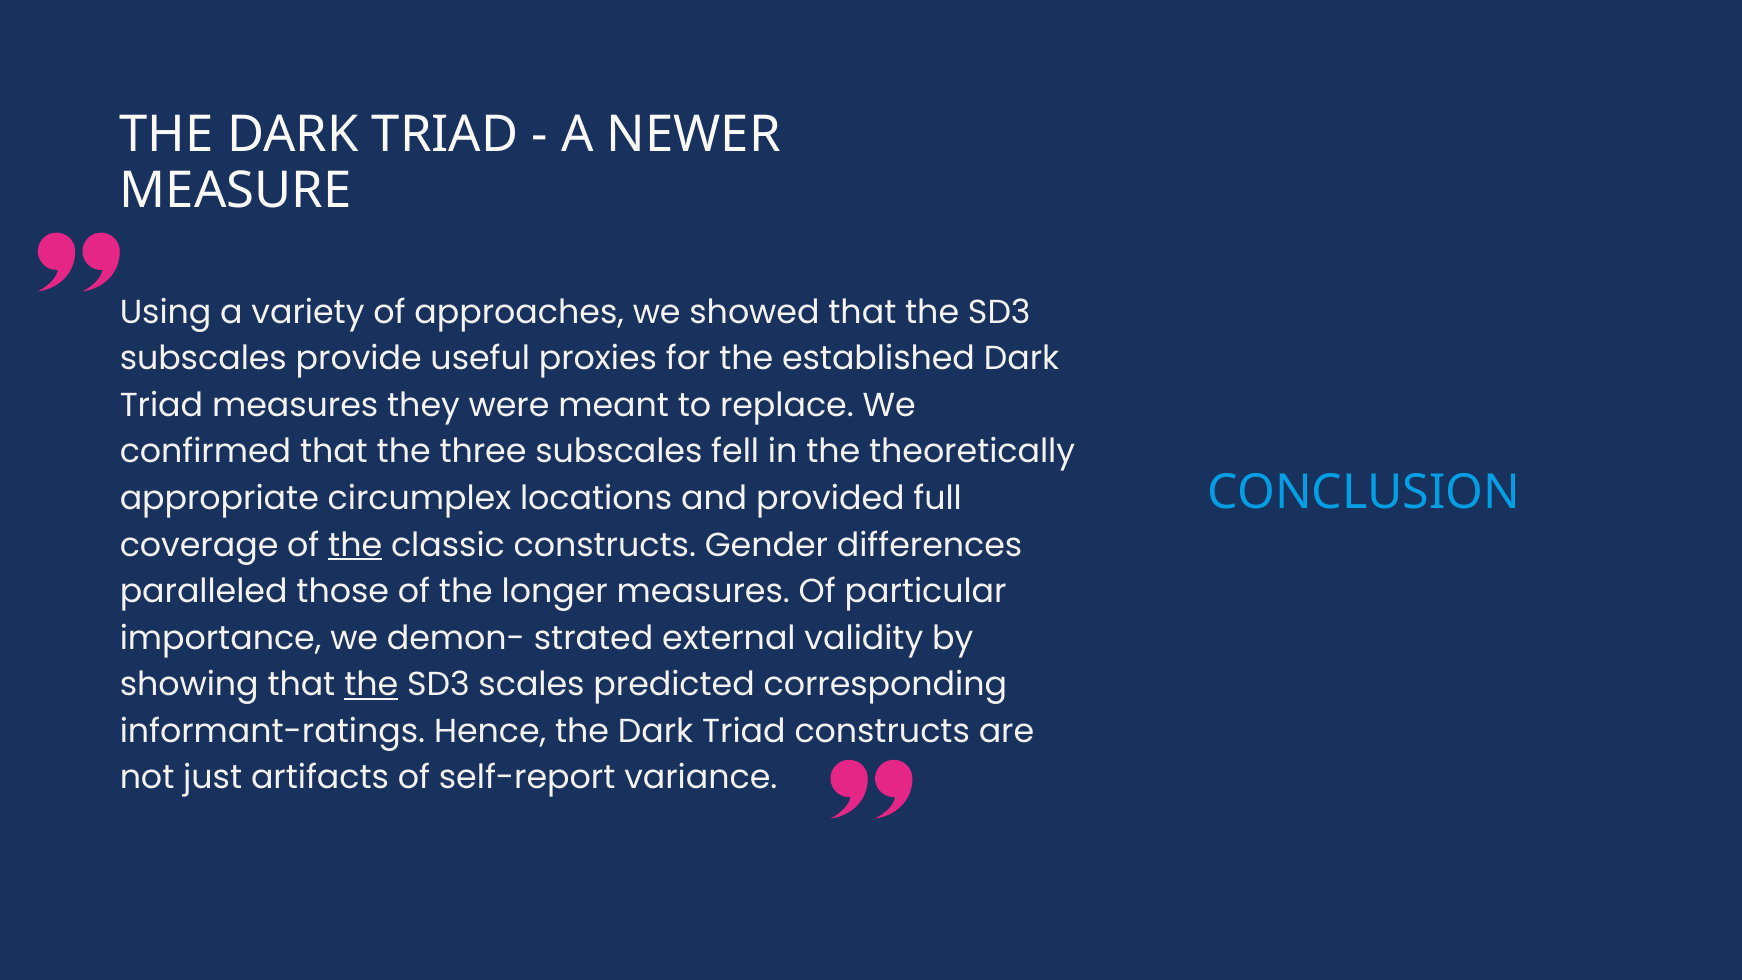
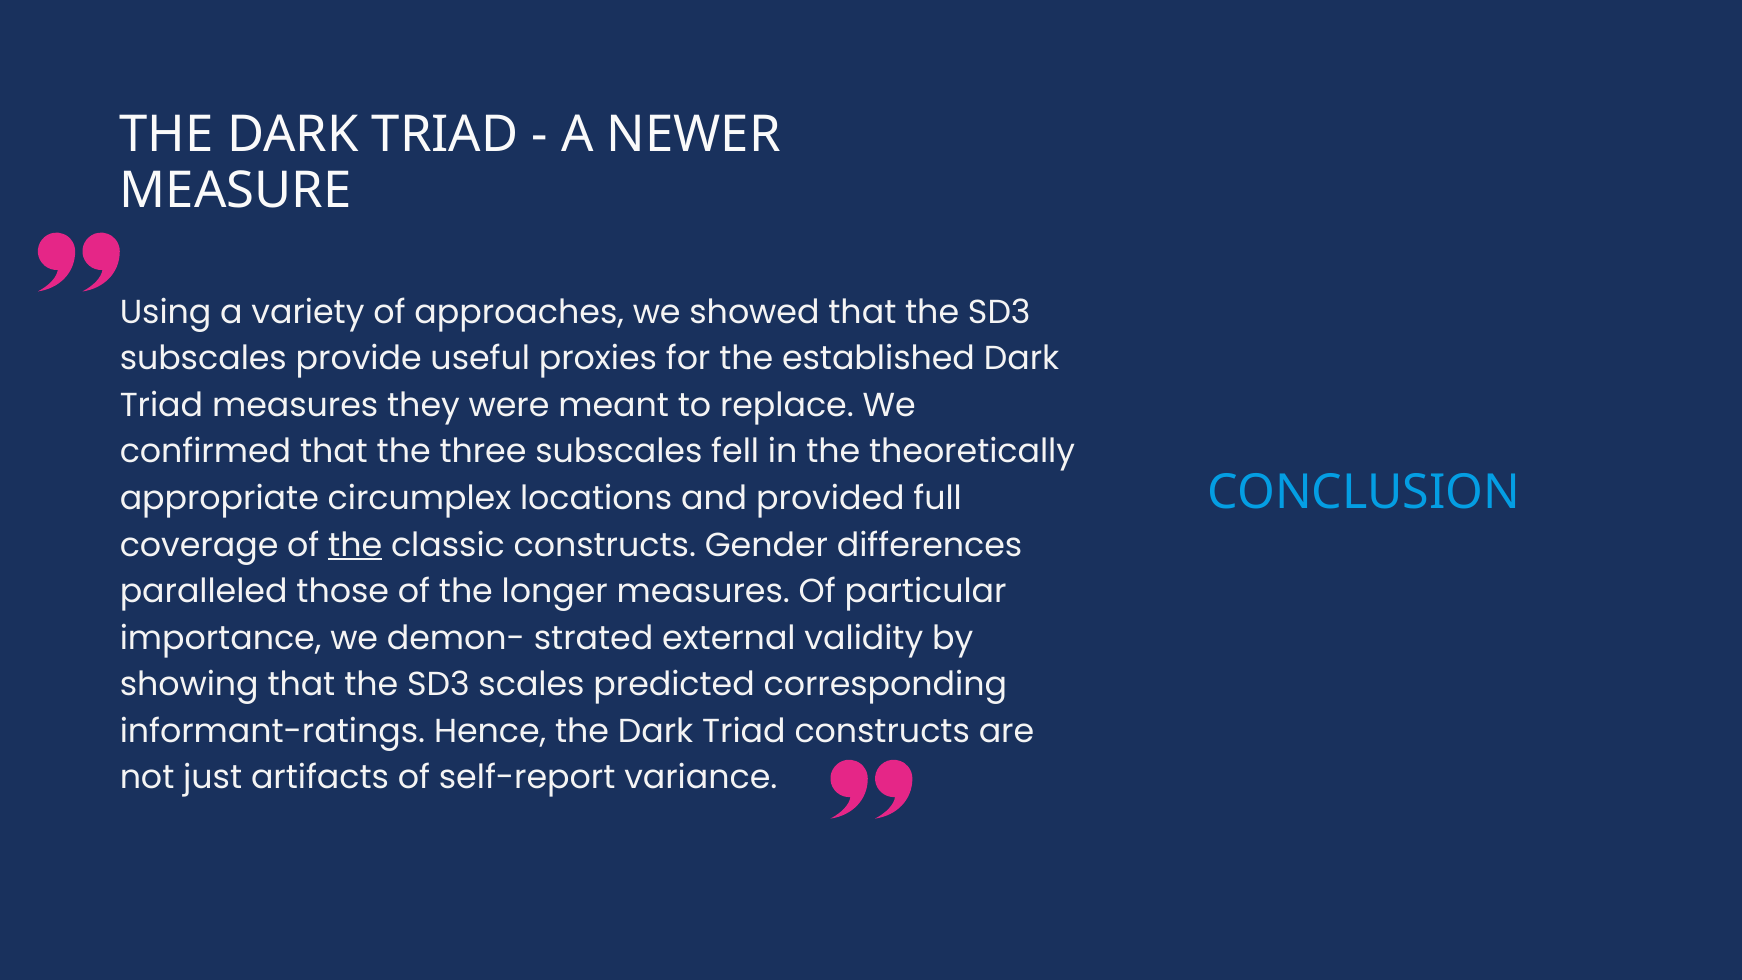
the underline: present -> none (371, 685)
